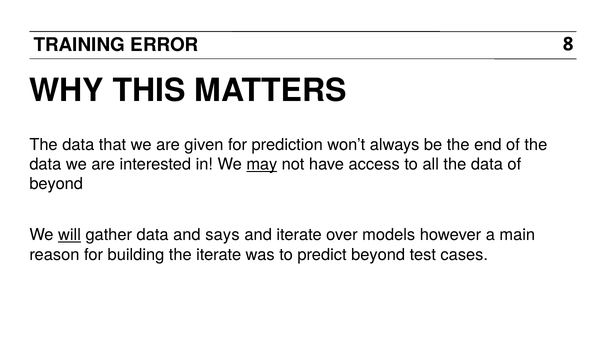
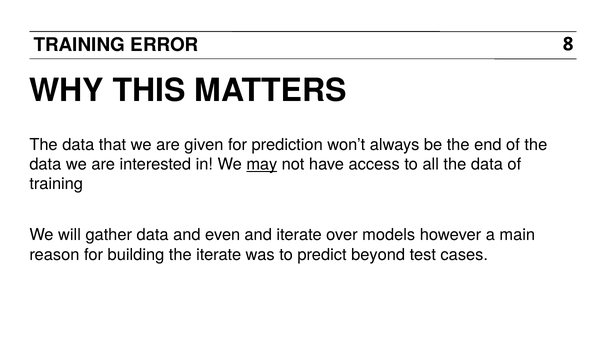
beyond: beyond -> training (56, 184)
will underline: present -> none (69, 235)
says: says -> even (223, 235)
